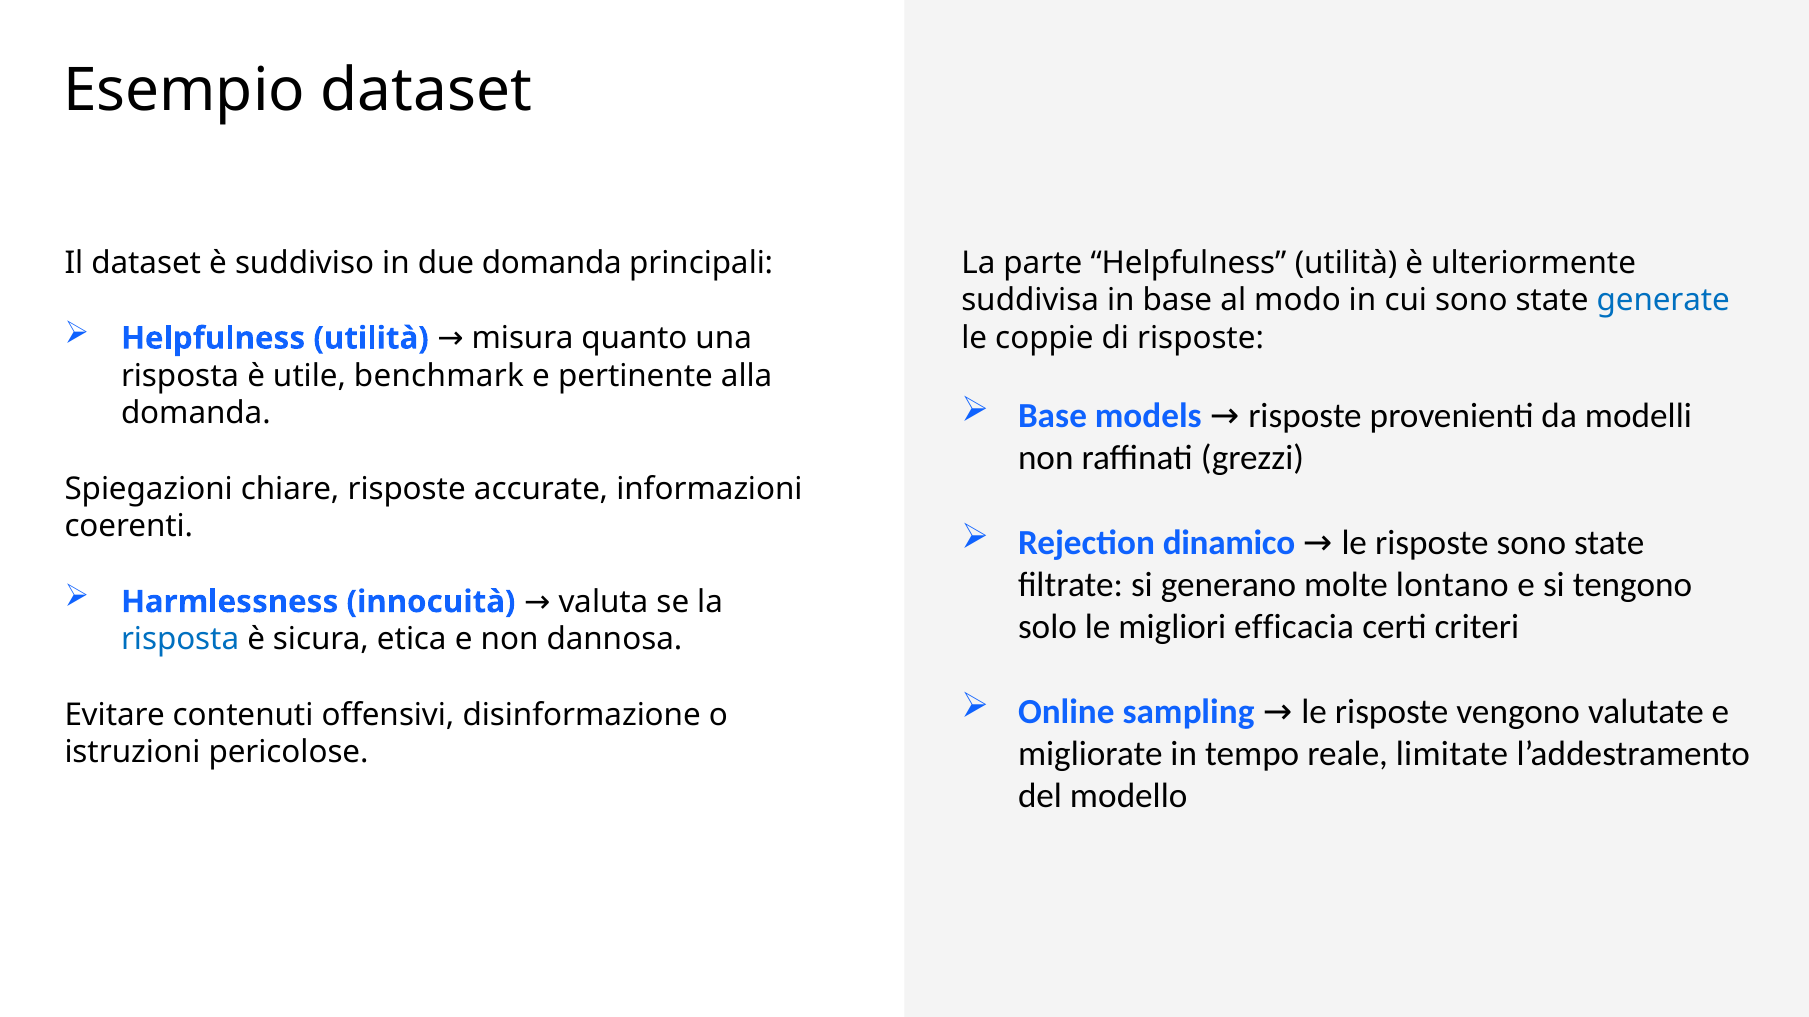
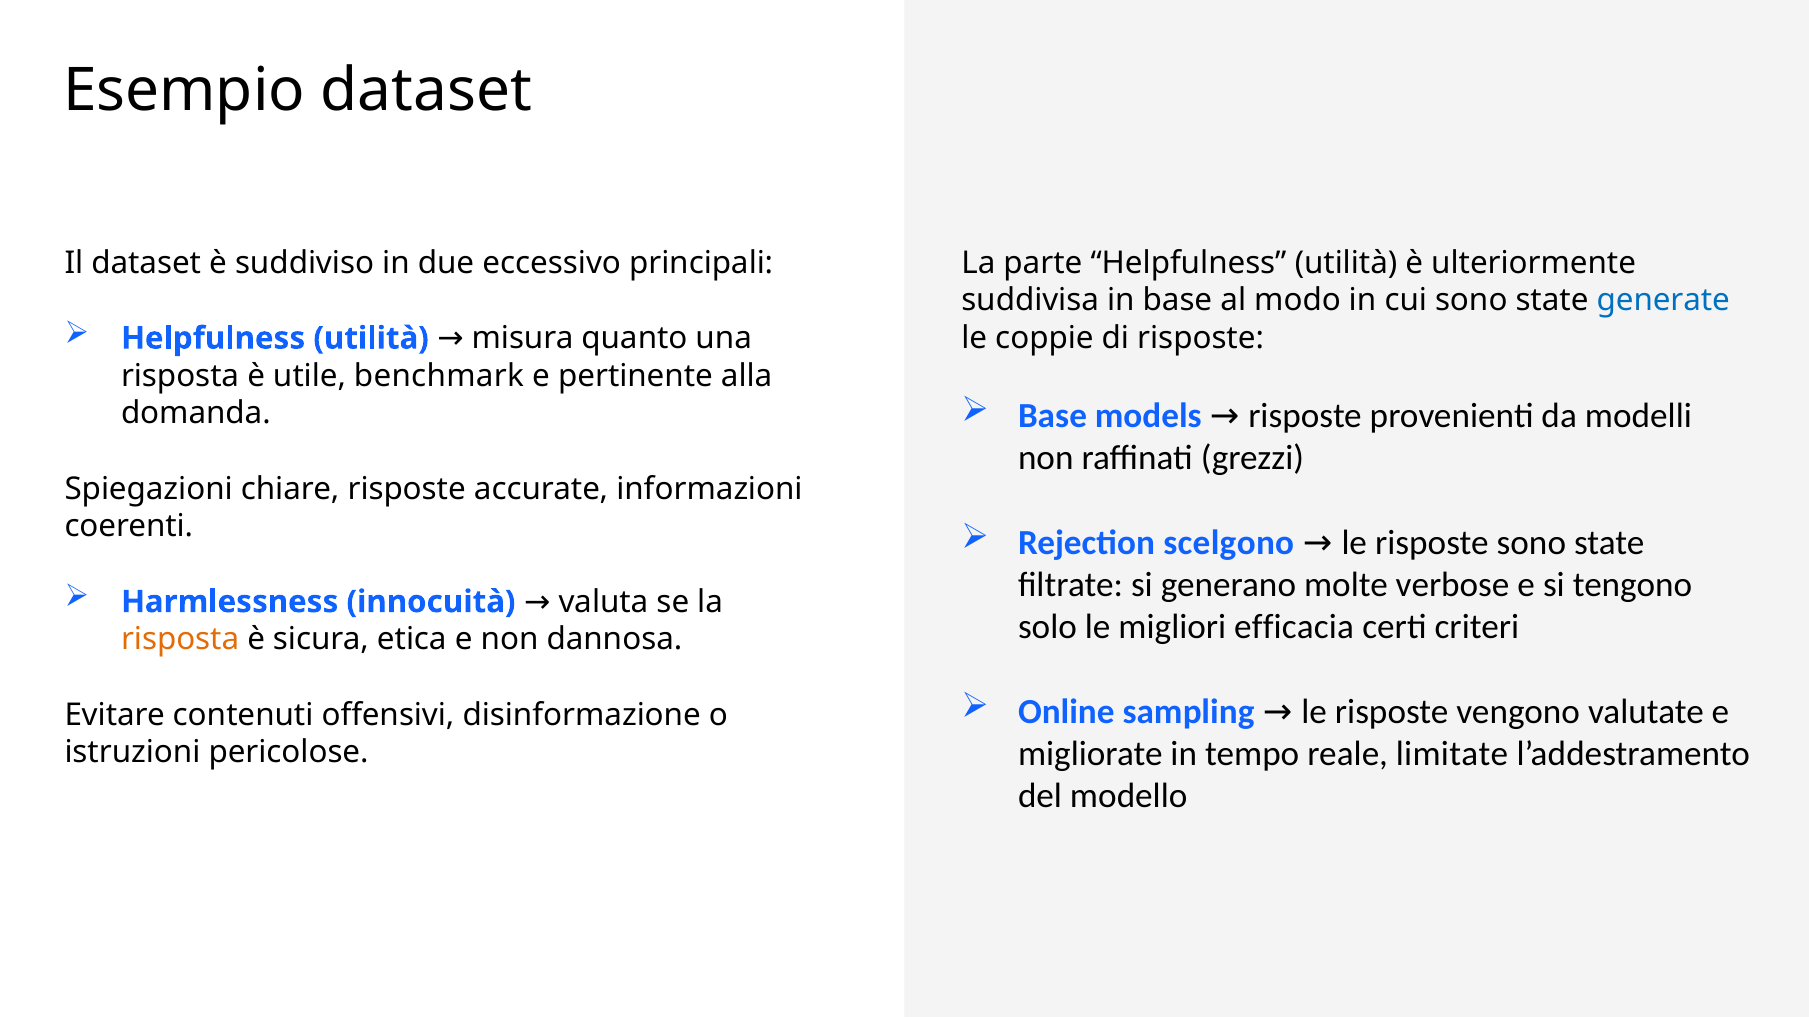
due domanda: domanda -> eccessivo (552, 263)
dinamico: dinamico -> scelgono (1229, 543)
lontano: lontano -> verbose (1453, 585)
risposta colour: blue -> orange (180, 640)
